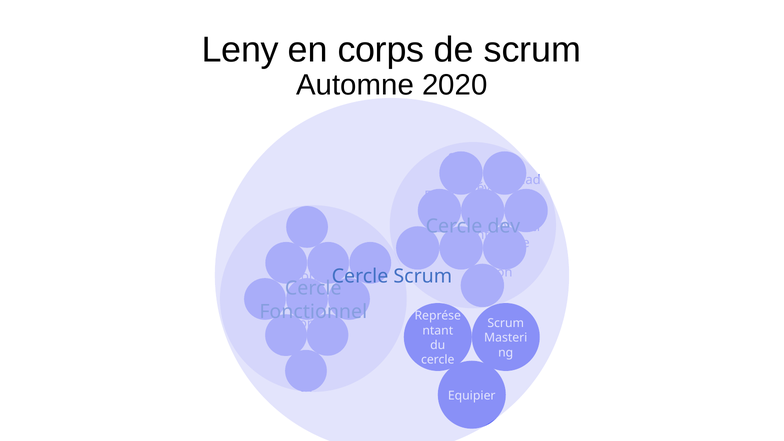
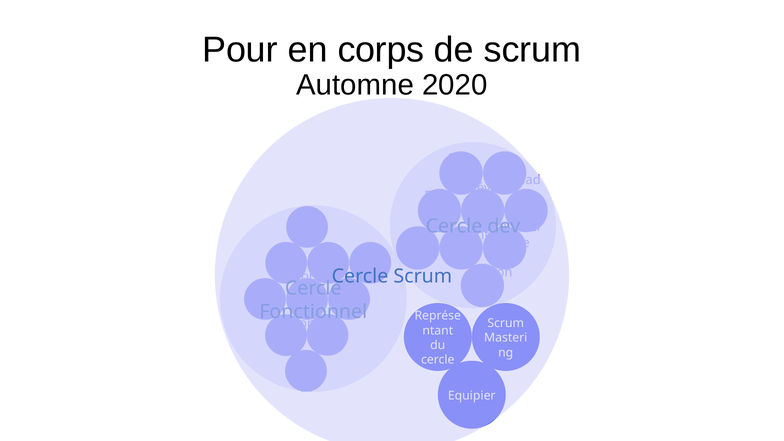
Leny: Leny -> Pour (240, 50)
